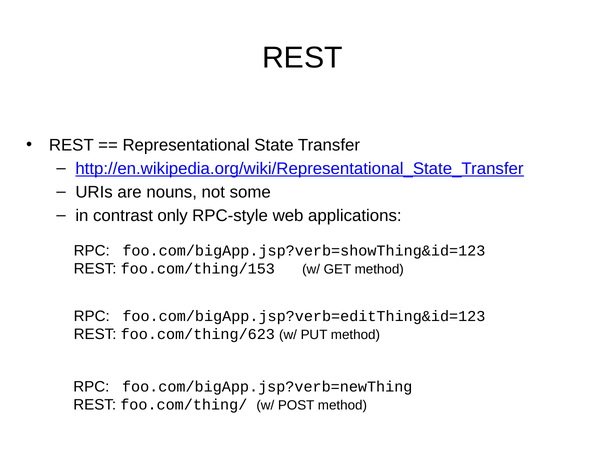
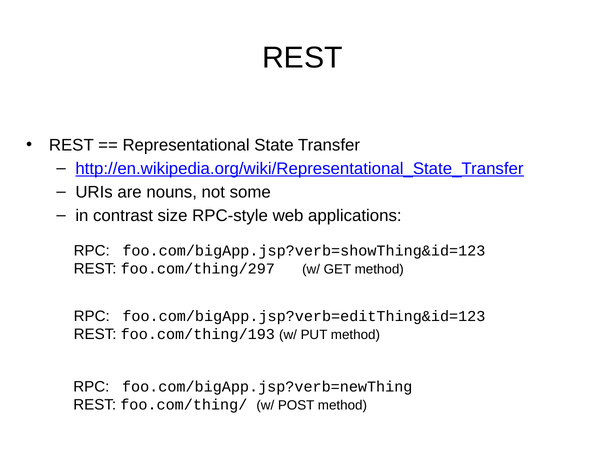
only: only -> size (173, 216)
foo.com/thing/153: foo.com/thing/153 -> foo.com/thing/297 (198, 269)
foo.com/thing/623: foo.com/thing/623 -> foo.com/thing/193 (198, 335)
